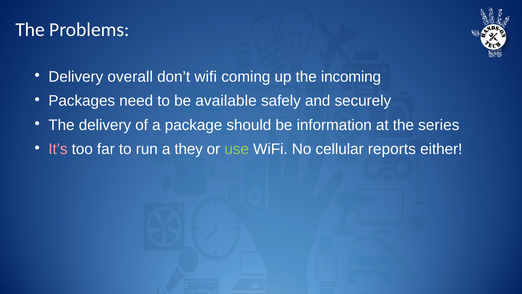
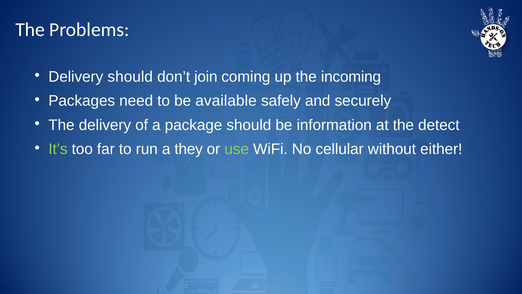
Delivery overall: overall -> should (130, 77)
don’t wifi: wifi -> join (206, 77)
series: series -> detect (439, 125)
It’s colour: pink -> light green (58, 149)
reports: reports -> without (392, 149)
